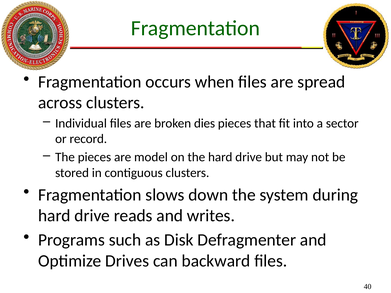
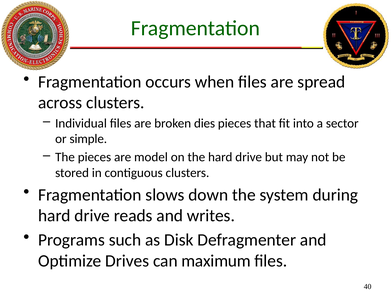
record: record -> simple (88, 139)
backward: backward -> maximum (216, 261)
